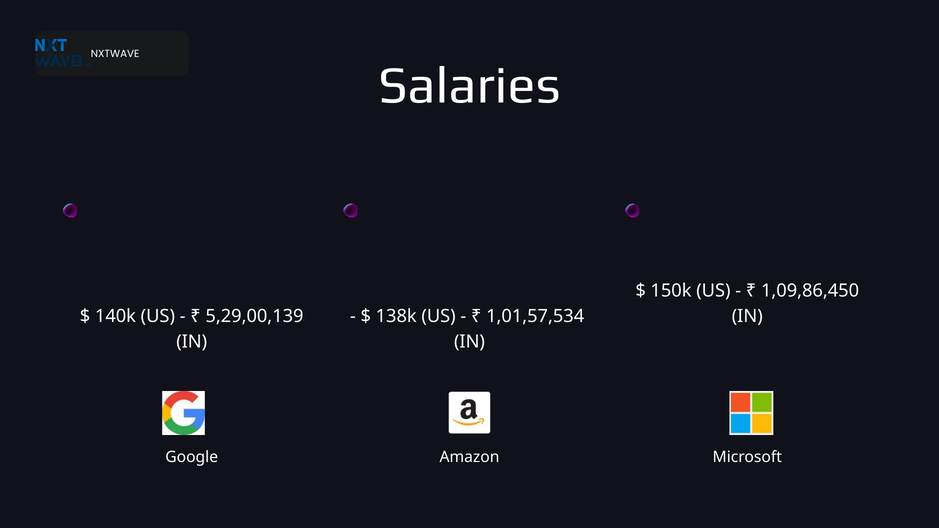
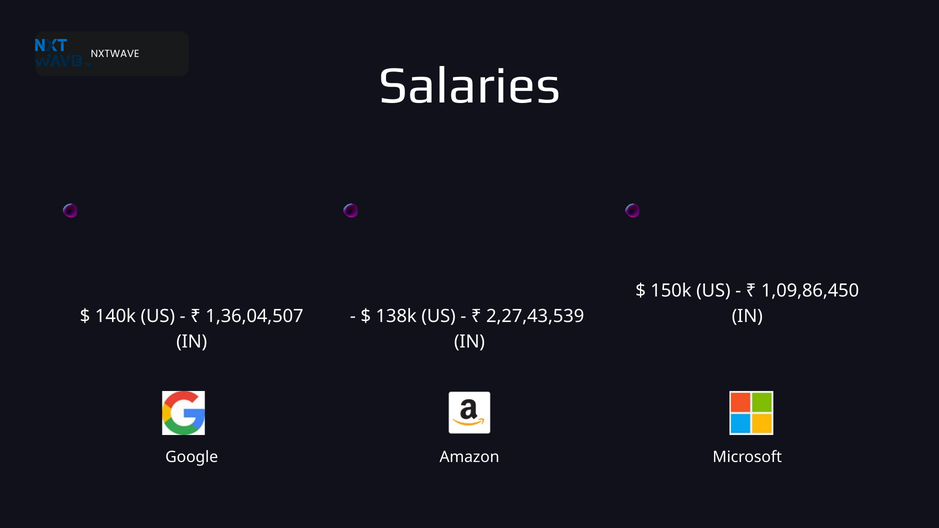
5,29,00,139: 5,29,00,139 -> 1,36,04,507 (255, 316)
1,01,57,534: 1,01,57,534 -> 2,27,43,539 (535, 316)
